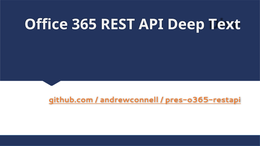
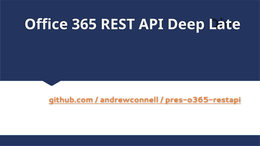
Text: Text -> Late (225, 24)
